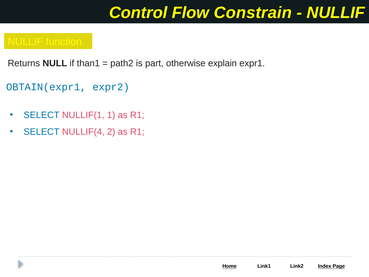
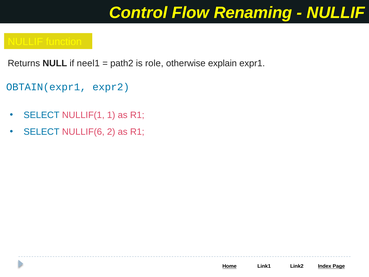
Constrain: Constrain -> Renaming (253, 13)
than1: than1 -> neel1 (88, 63)
part: part -> role (154, 63)
NULLIF(4: NULLIF(4 -> NULLIF(6 (83, 132)
